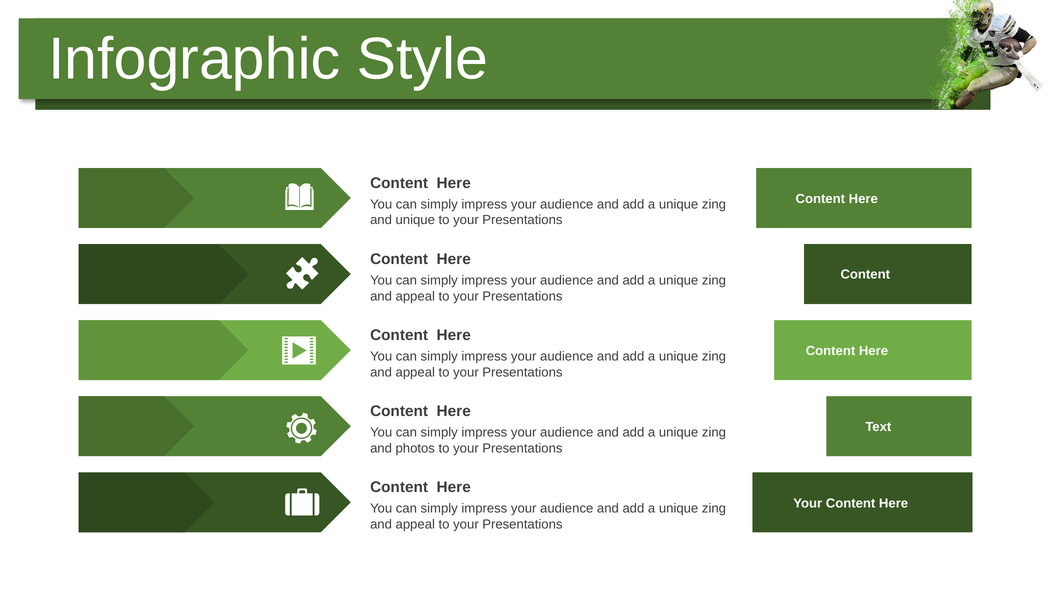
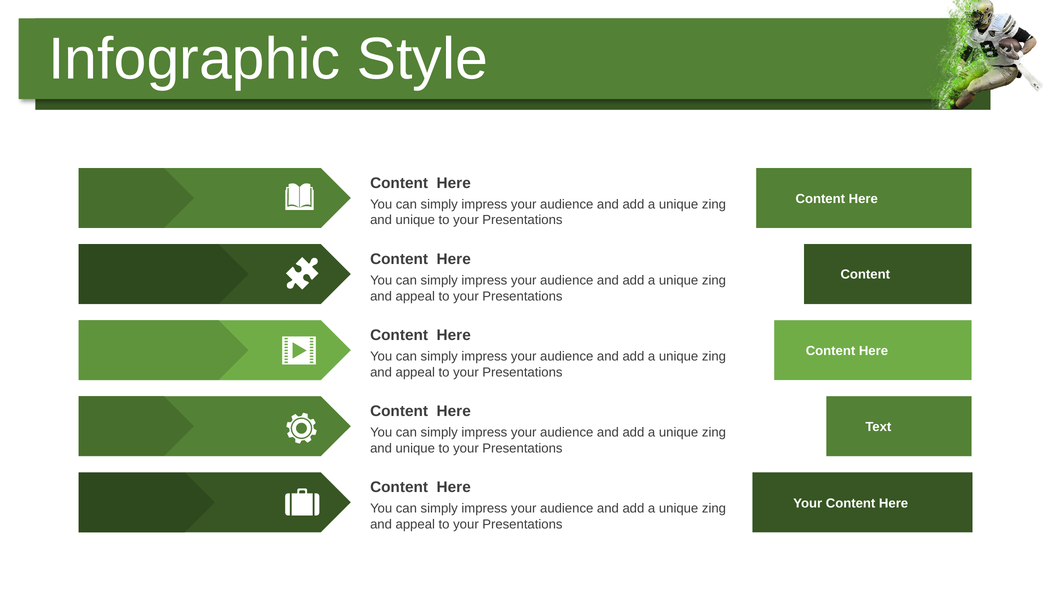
photos: photos -> unique (415, 448)
